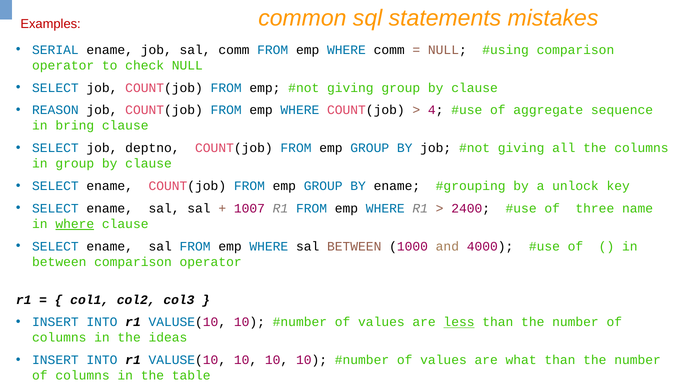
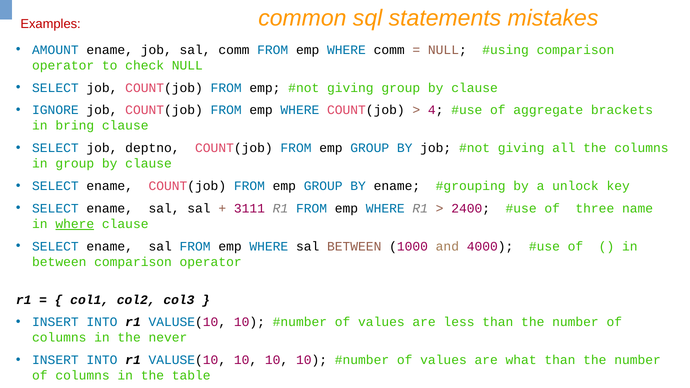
SERIAL: SERIAL -> AMOUNT (55, 50)
REASON: REASON -> IGNORE (55, 110)
sequence: sequence -> brackets (622, 110)
1007: 1007 -> 3111 (249, 208)
less underline: present -> none (459, 322)
ideas: ideas -> never (168, 338)
